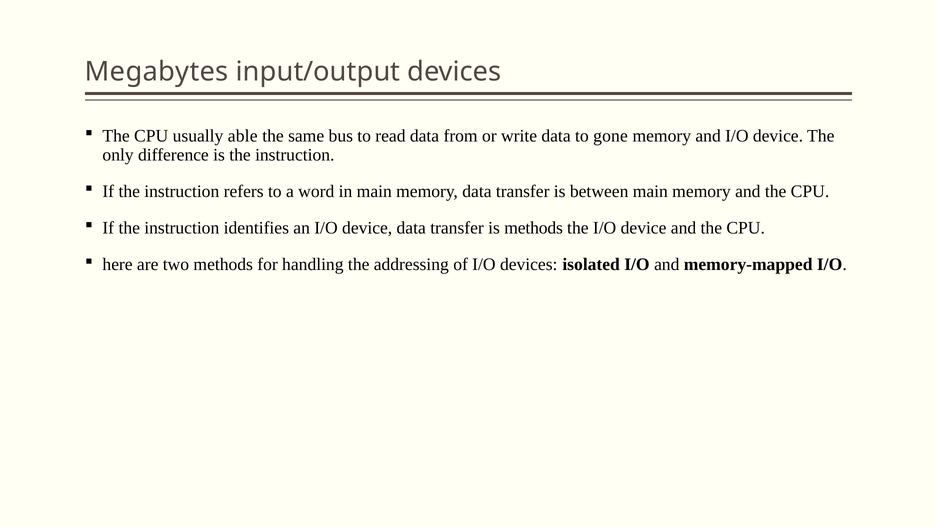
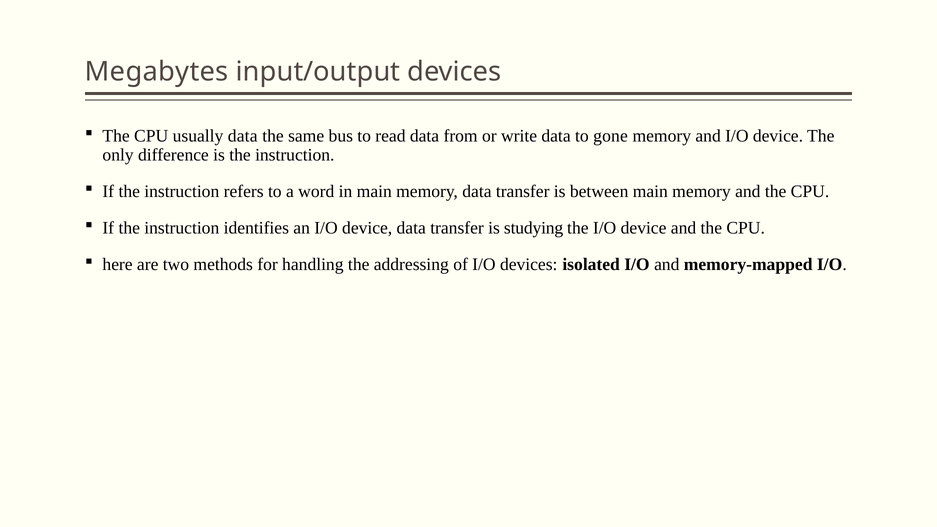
usually able: able -> data (243, 136)
is methods: methods -> studying (534, 228)
